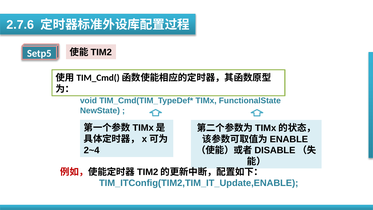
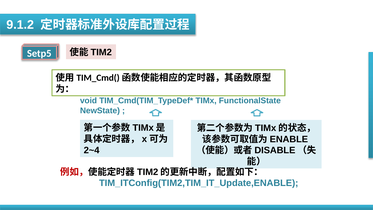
2.7.6: 2.7.6 -> 9.1.2 (20, 25)
